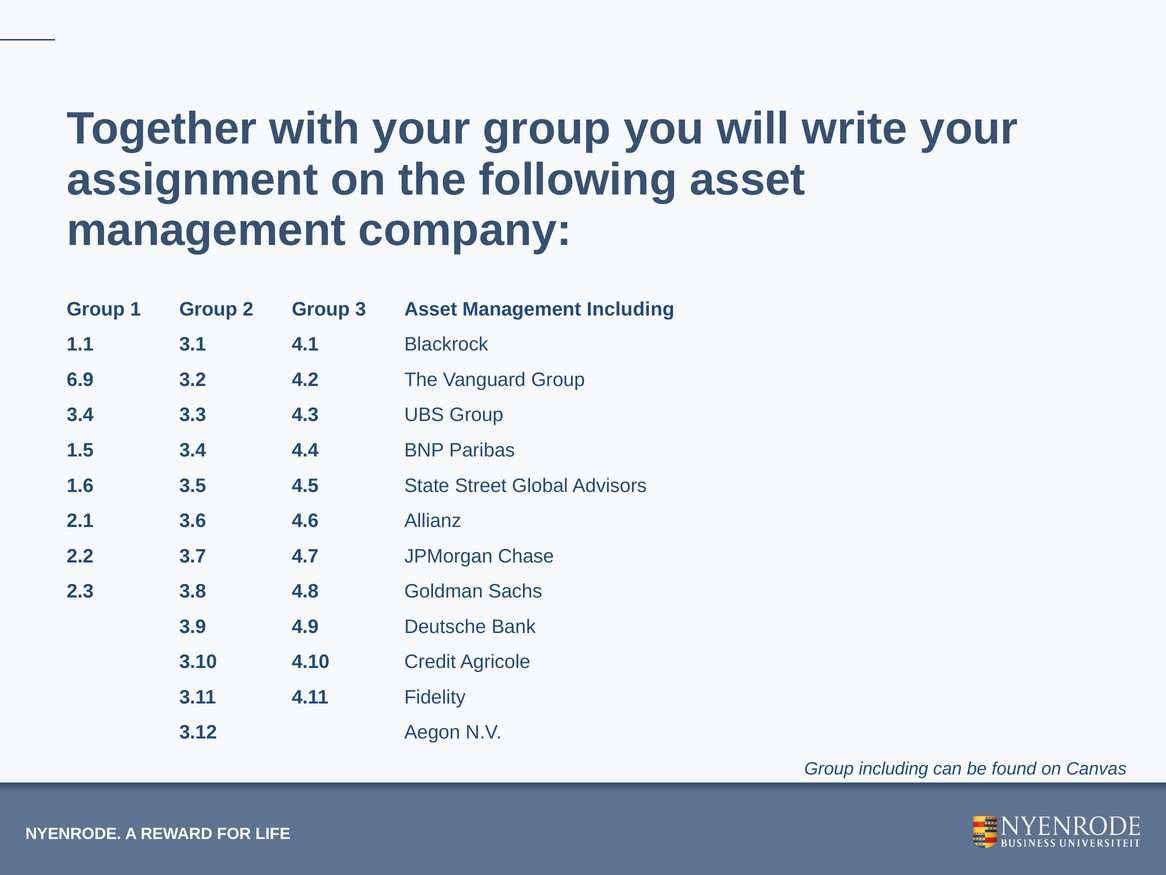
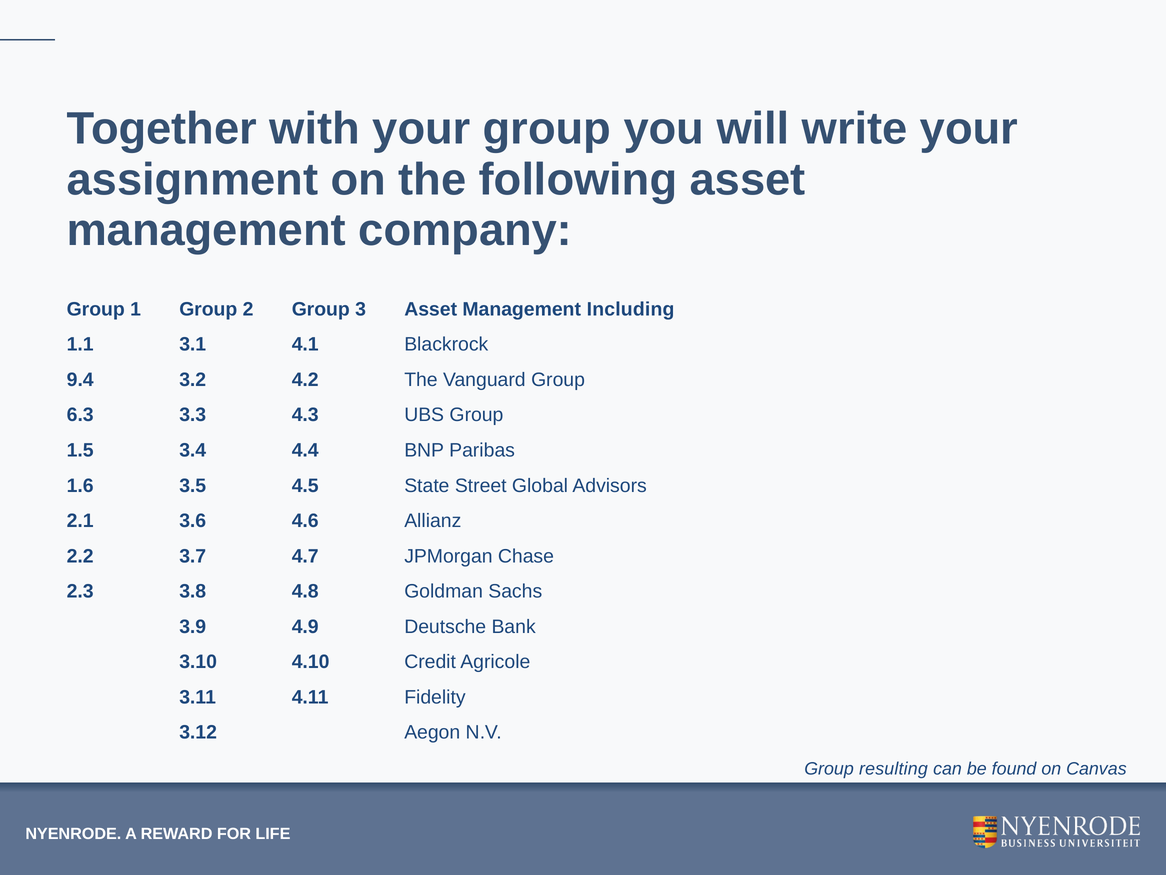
6.9: 6.9 -> 9.4 (80, 380)
3.4: 3.4 -> 6.3 (80, 415)
Group including: including -> resulting (893, 769)
